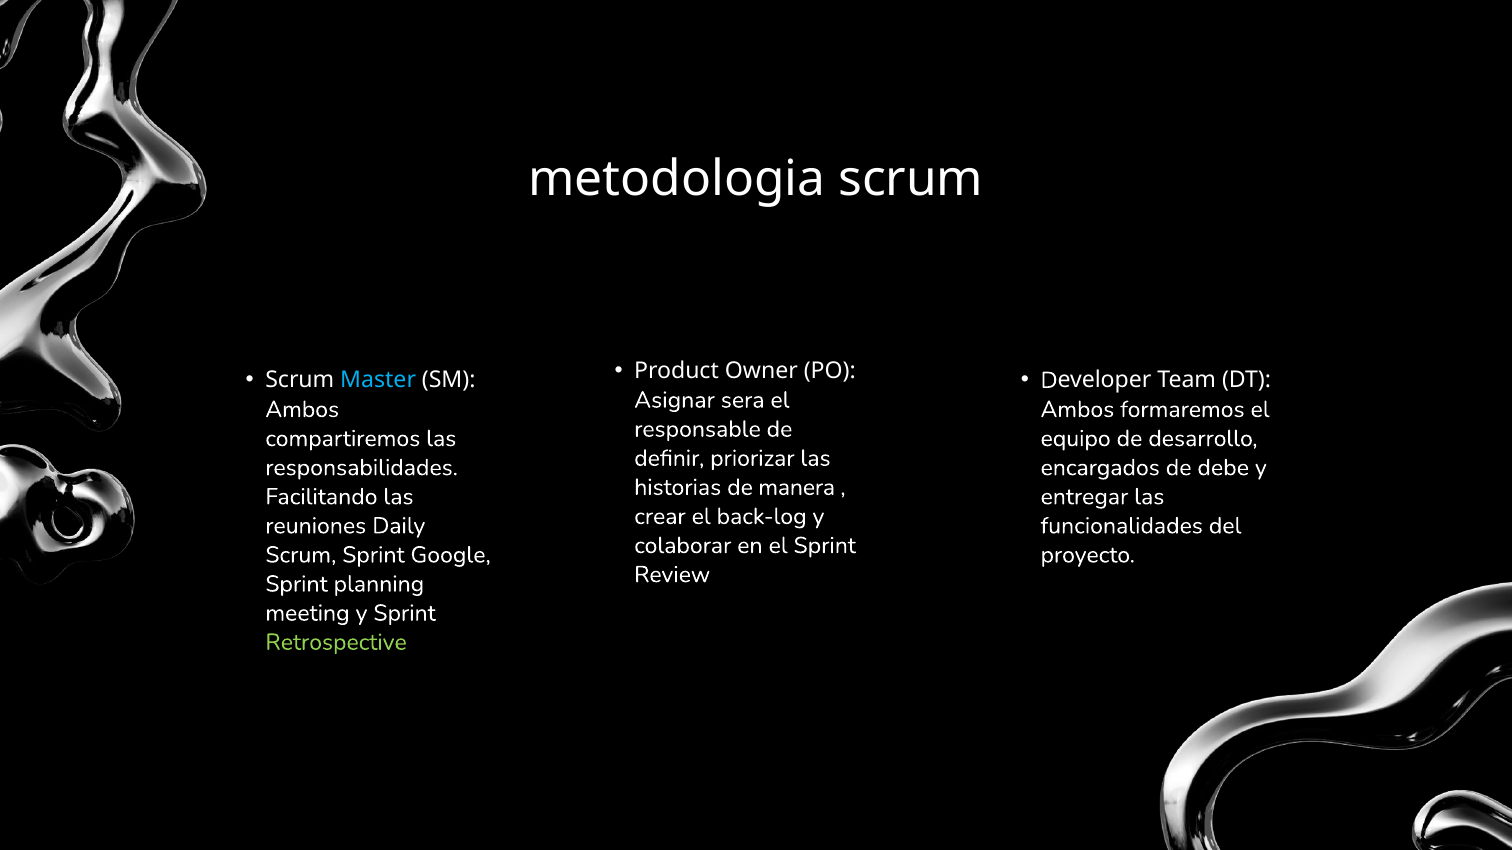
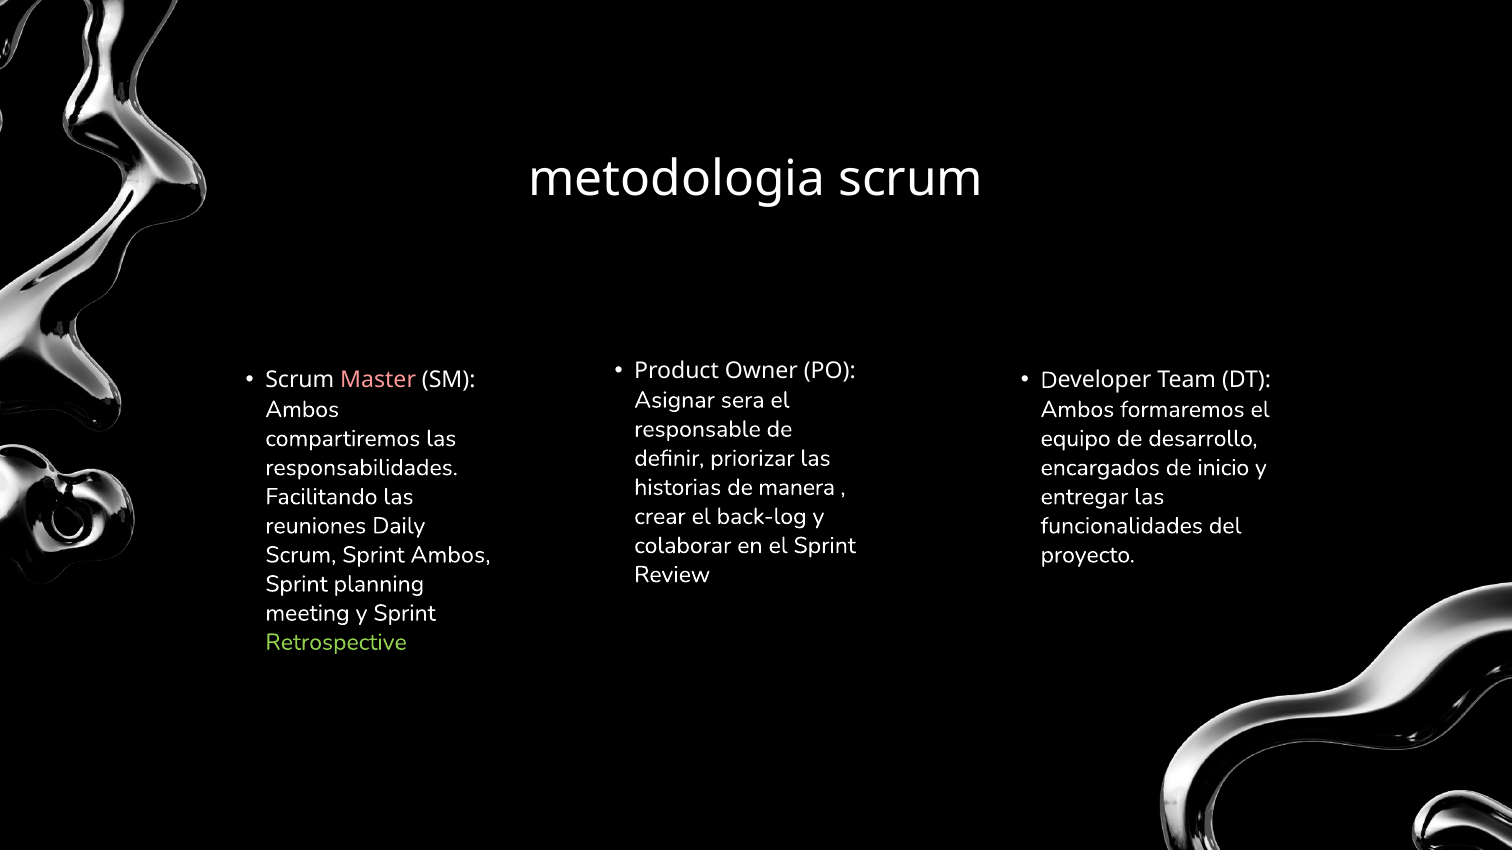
Master colour: light blue -> pink (378, 381)
debe: debe -> inicio (1223, 468)
Sprint Google: Google -> Ambos (451, 555)
